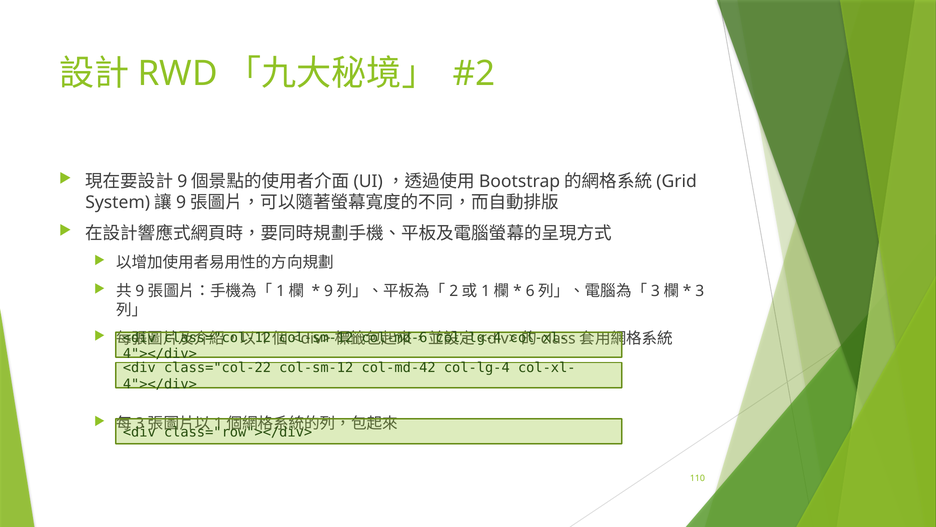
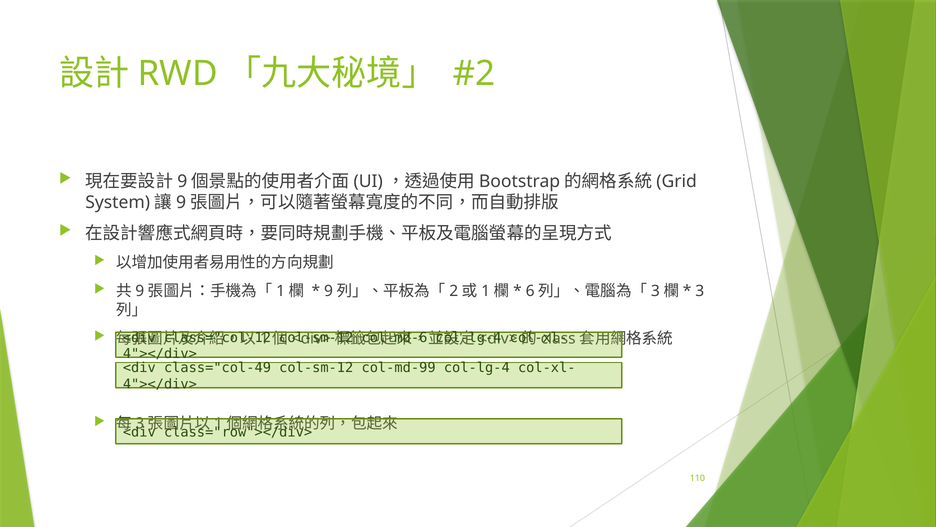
class="col-22: class="col-22 -> class="col-49 (217, 368)
col-md-42: col-md-42 -> col-md-99 (399, 368)
